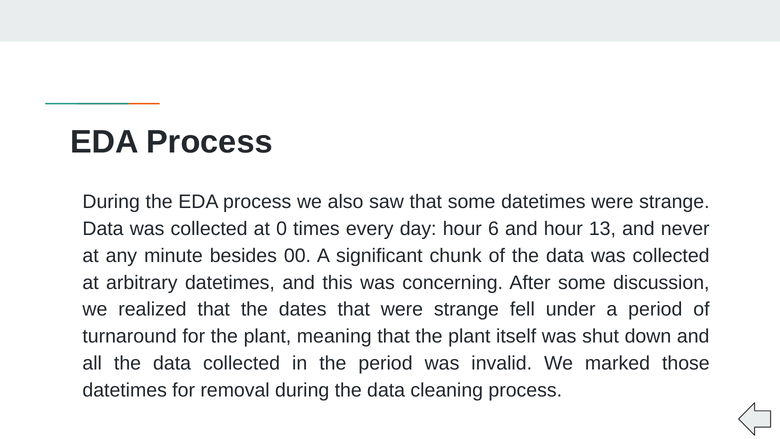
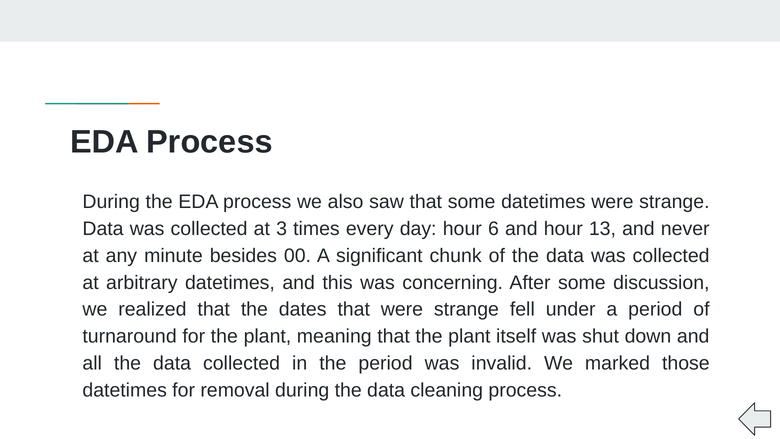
0: 0 -> 3 (282, 229)
